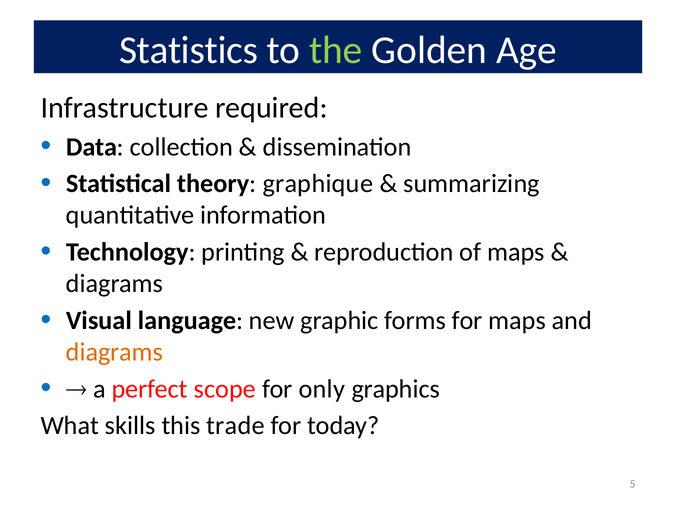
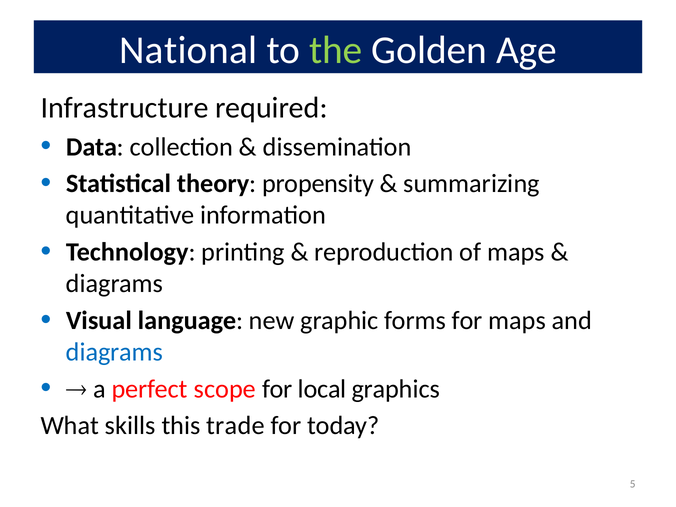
Statistics: Statistics -> National (188, 50)
graphique: graphique -> propensity (318, 184)
diagrams colour: orange -> blue (115, 352)
only: only -> local (322, 389)
